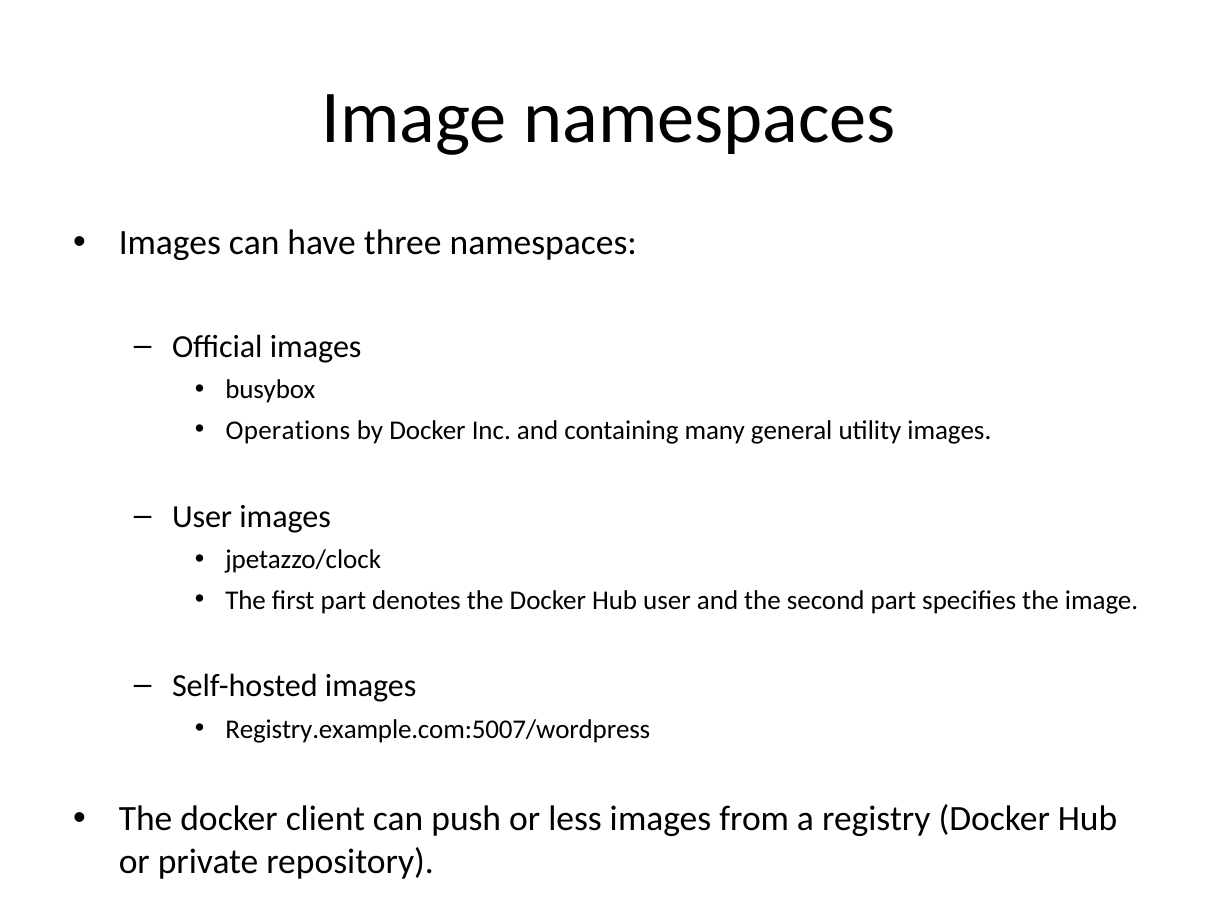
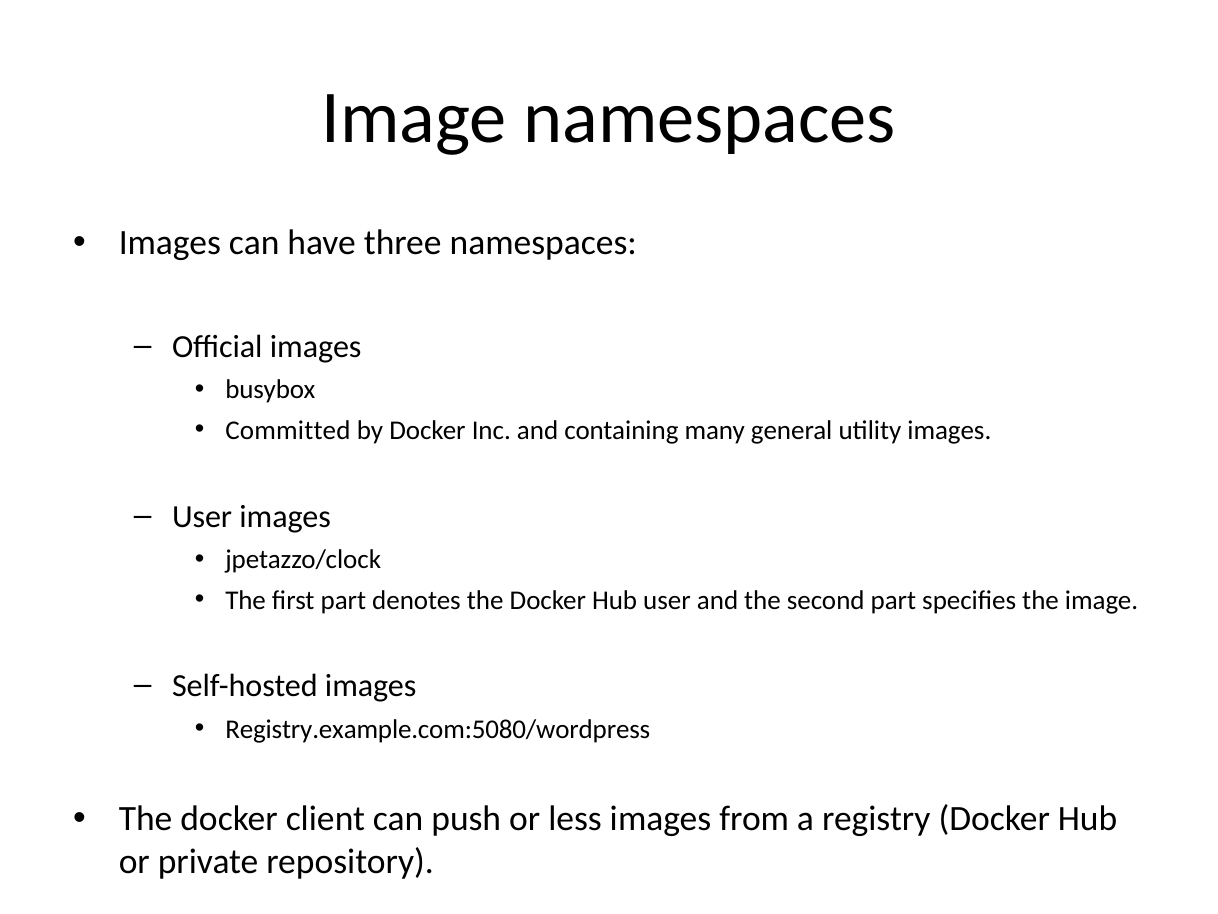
Operations: Operations -> Committed (288, 430)
Registry.example.com:5007/wordpress: Registry.example.com:5007/wordpress -> Registry.example.com:5080/wordpress (438, 729)
